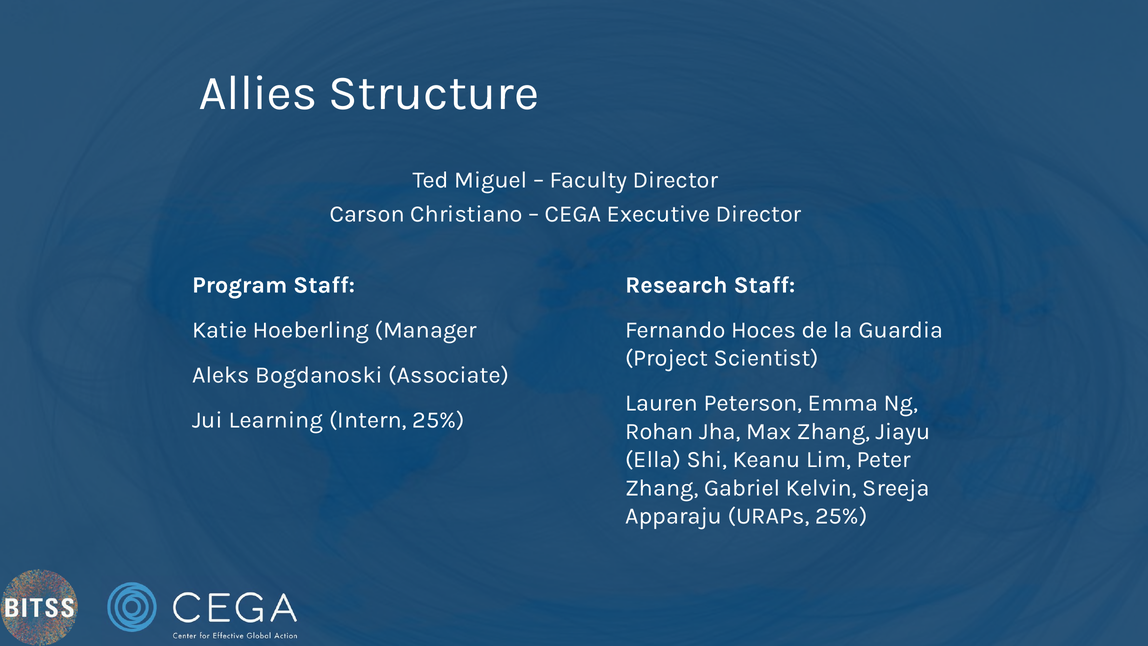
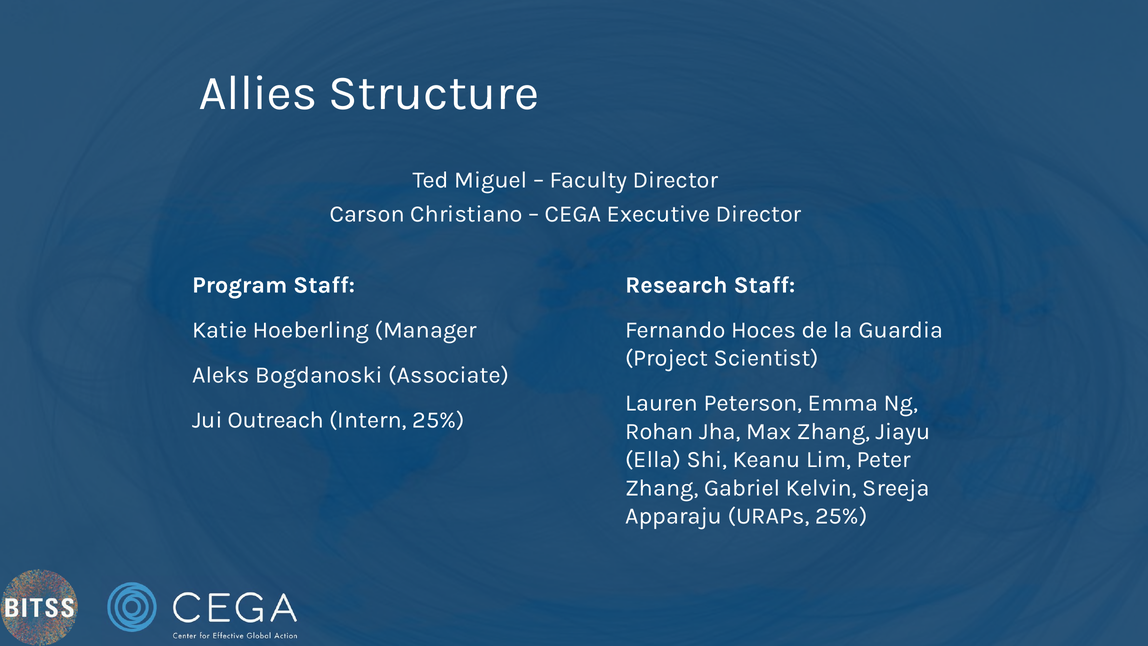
Learning: Learning -> Outreach (276, 420)
